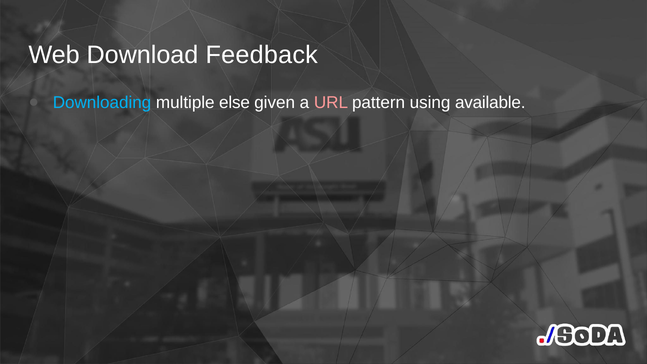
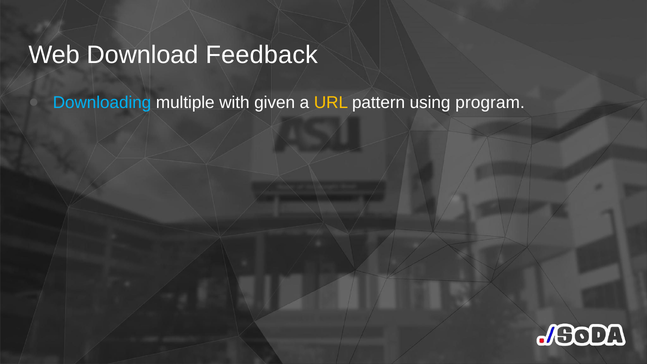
else: else -> with (234, 102)
URL colour: pink -> yellow (331, 102)
available: available -> program (490, 102)
